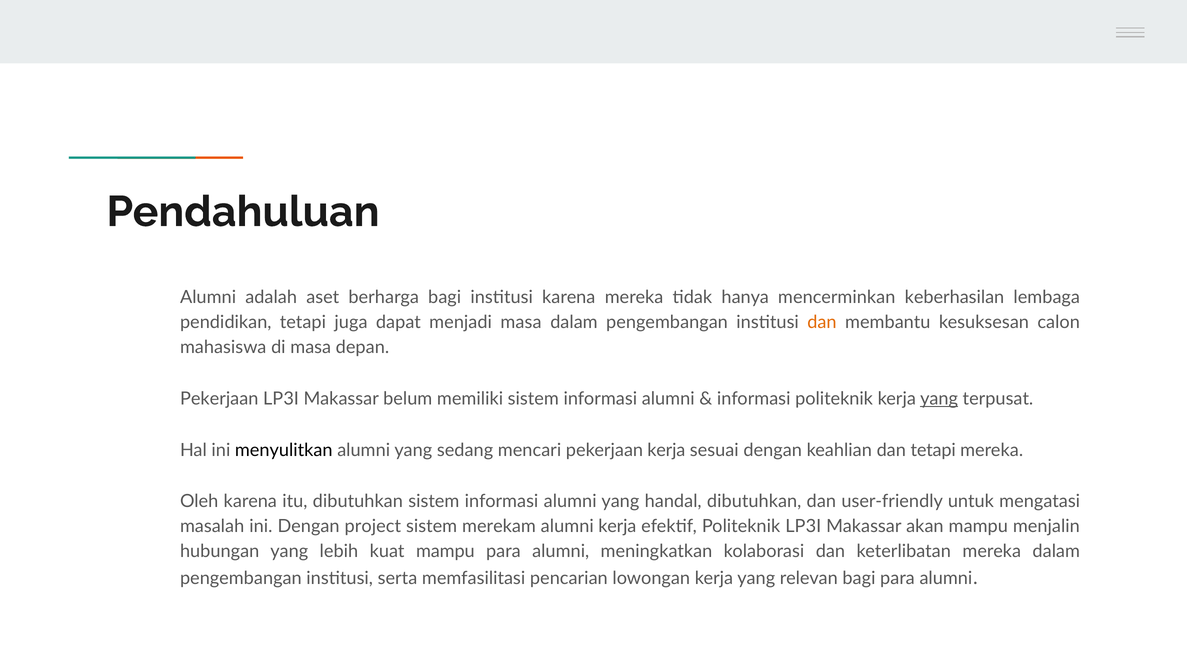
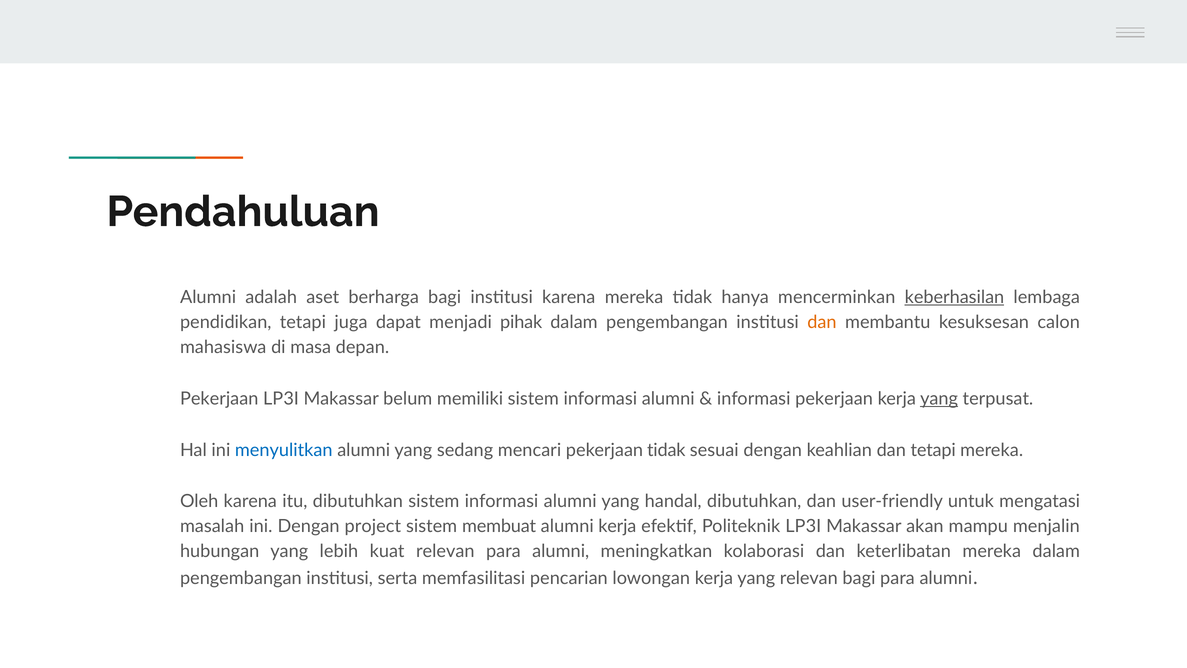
keberhasilan underline: none -> present (954, 297)
menjadi masa: masa -> pihak (521, 322)
informasi politeknik: politeknik -> pekerjaan (834, 398)
menyulitkan colour: black -> blue (284, 450)
pekerjaan kerja: kerja -> tidak (666, 450)
merekam: merekam -> membuat (499, 526)
kuat mampu: mampu -> relevan (445, 551)
